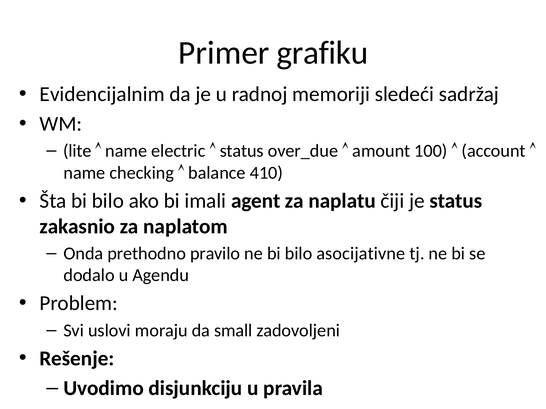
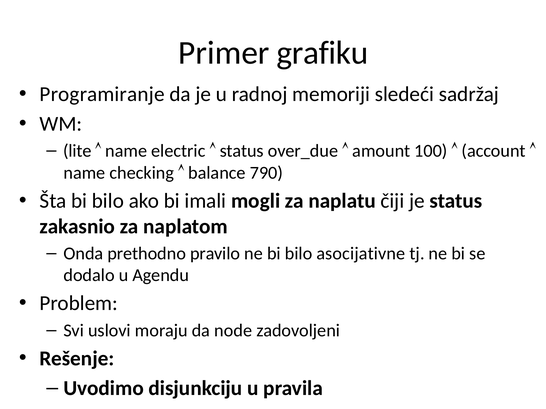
Evidencijalnim: Evidencijalnim -> Programiranje (102, 94)
410: 410 -> 790 (266, 173)
agent: agent -> mogli (256, 201)
small: small -> node (233, 331)
